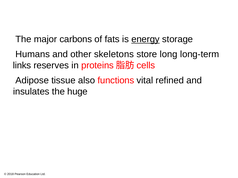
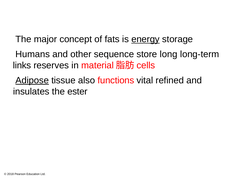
carbons: carbons -> concept (76, 39)
skeletons: skeletons -> sequence (114, 54)
proteins: proteins -> material (98, 66)
Adipose underline: none -> present (32, 81)
huge: huge -> ester (77, 92)
